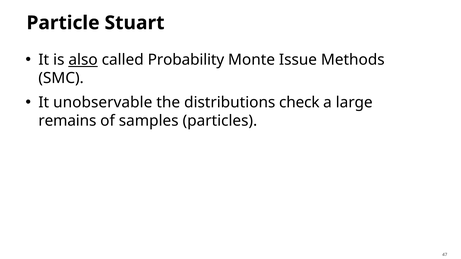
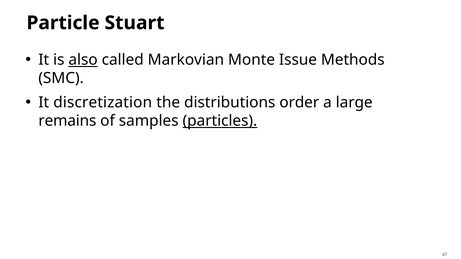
Probability: Probability -> Markovian (186, 60)
unobservable: unobservable -> discretization (103, 103)
check: check -> order (299, 103)
particles underline: none -> present (220, 121)
